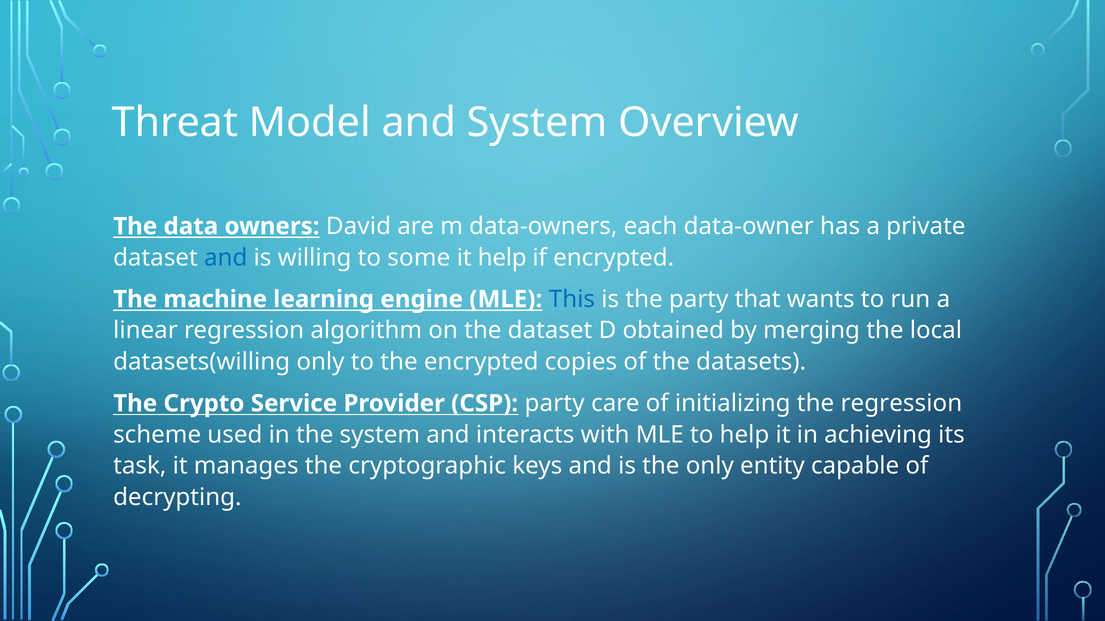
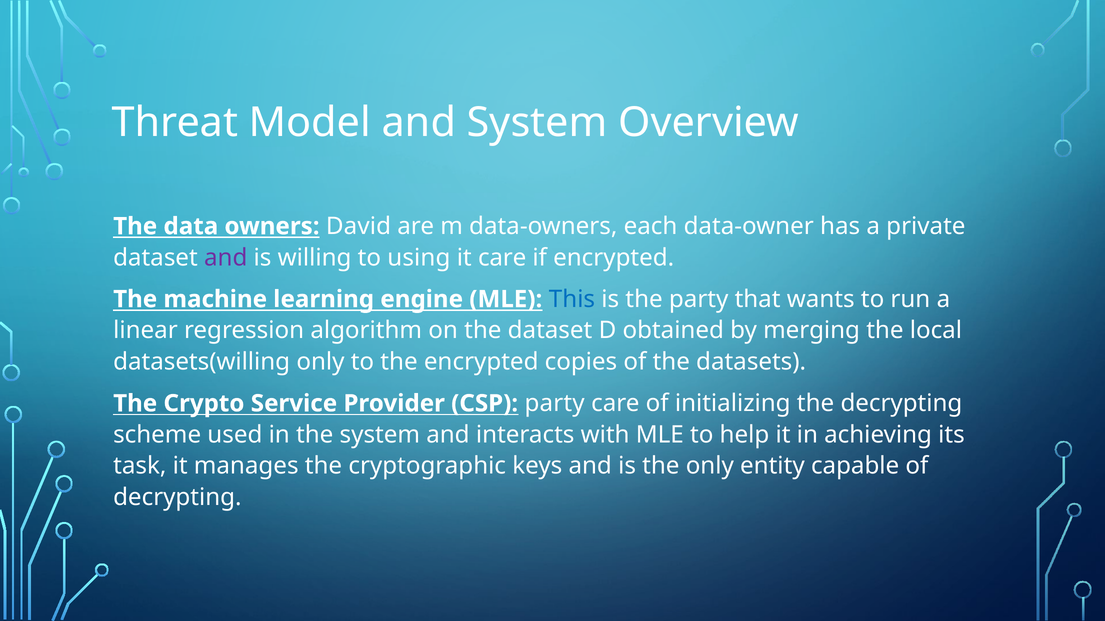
and colour: blue -> purple (226, 258)
some: some -> using (419, 258)
it help: help -> care (502, 258)
the regression: regression -> decrypting (901, 404)
